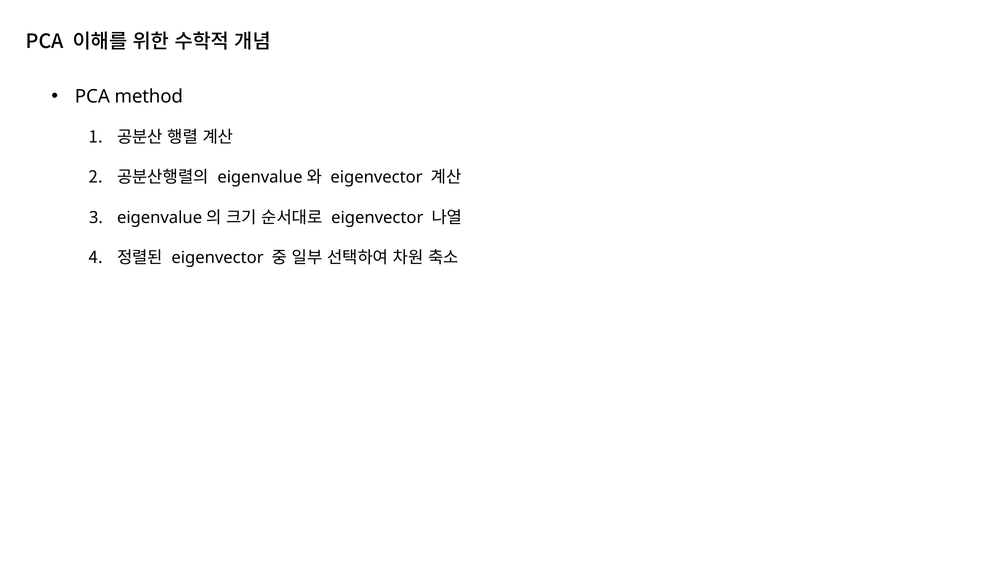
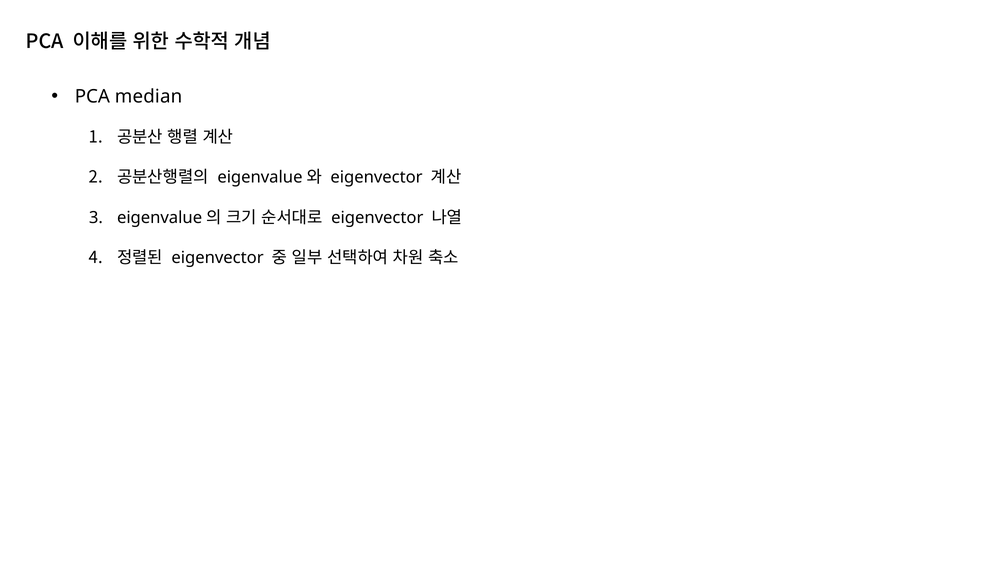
method: method -> median (149, 96)
